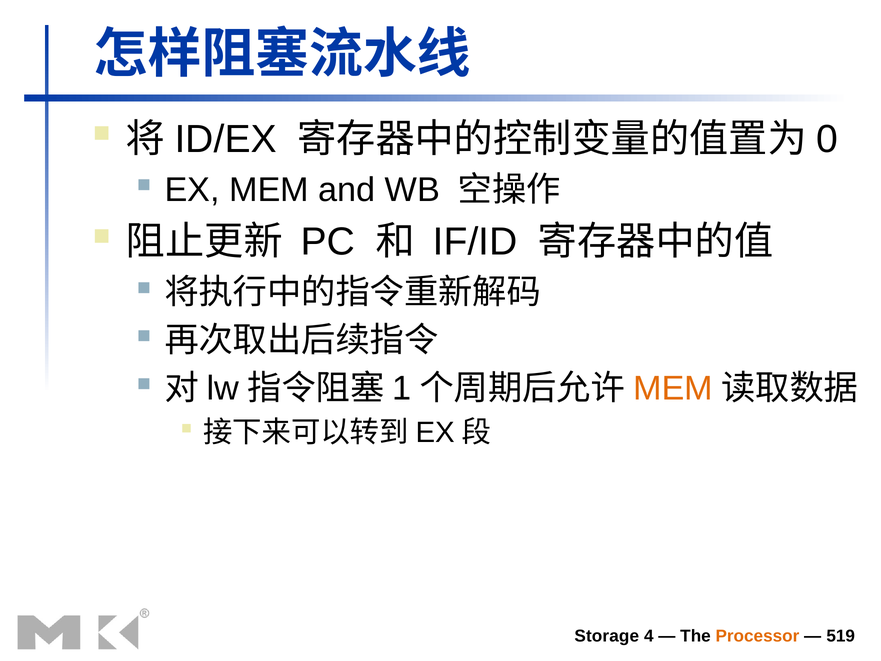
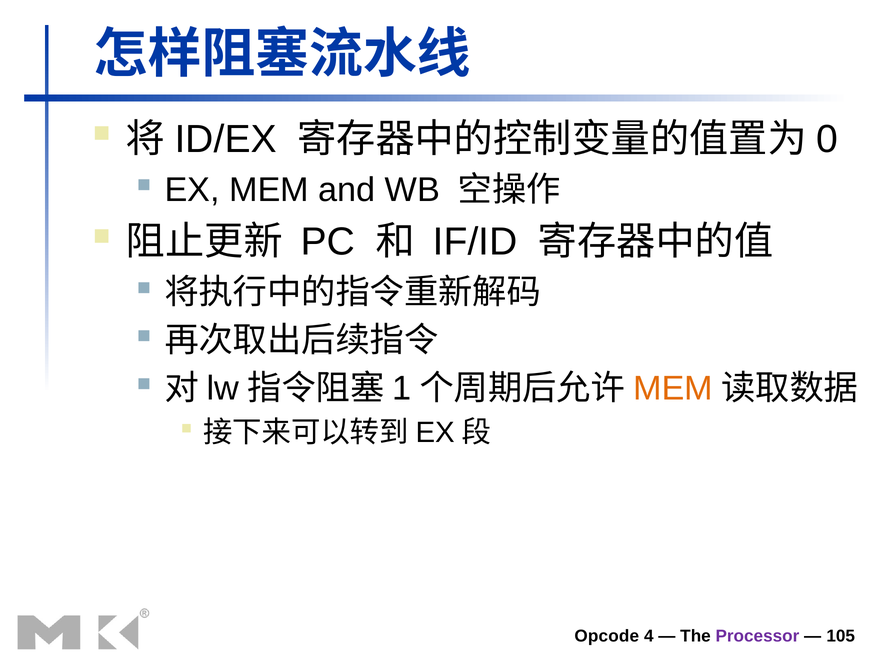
Storage: Storage -> Opcode (607, 636)
Processor colour: orange -> purple (757, 636)
519: 519 -> 105 (841, 636)
